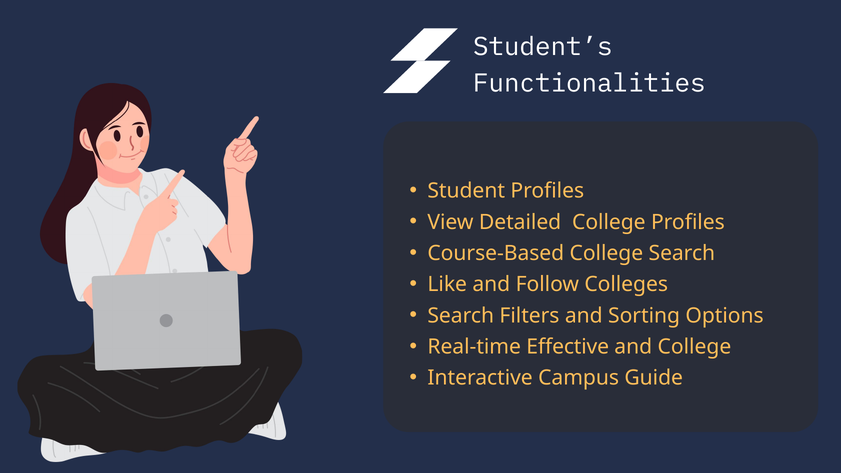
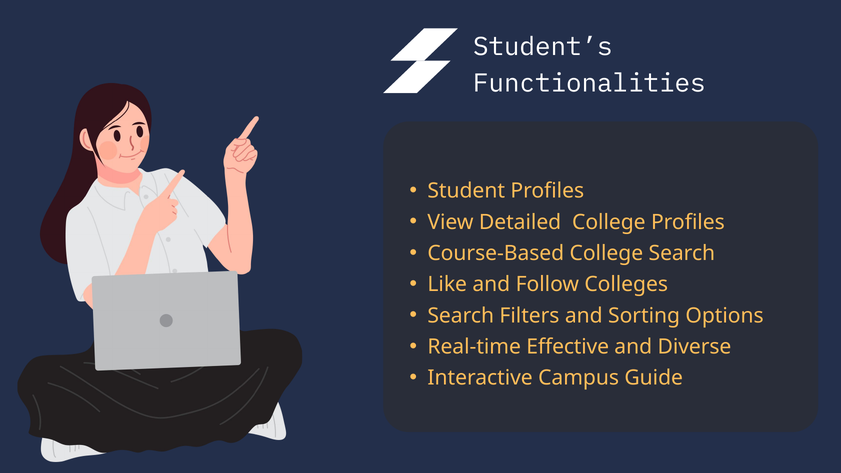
and College: College -> Diverse (694, 347)
